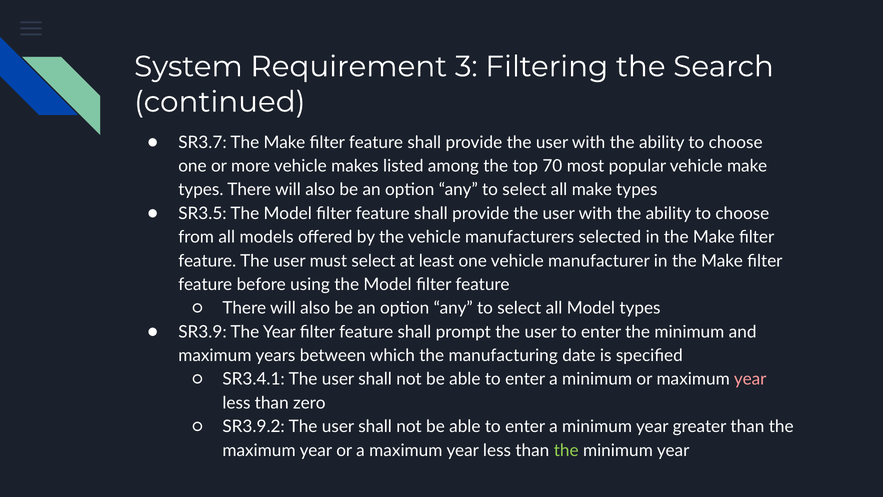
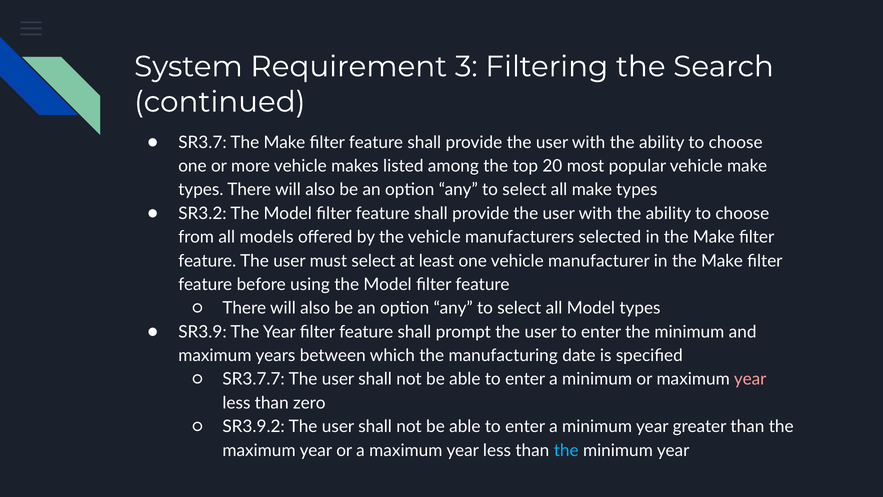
70: 70 -> 20 (552, 166)
SR3.5: SR3.5 -> SR3.2 (202, 213)
SR3.4.1: SR3.4.1 -> SR3.7.7 (254, 379)
the colour: light green -> light blue (566, 450)
